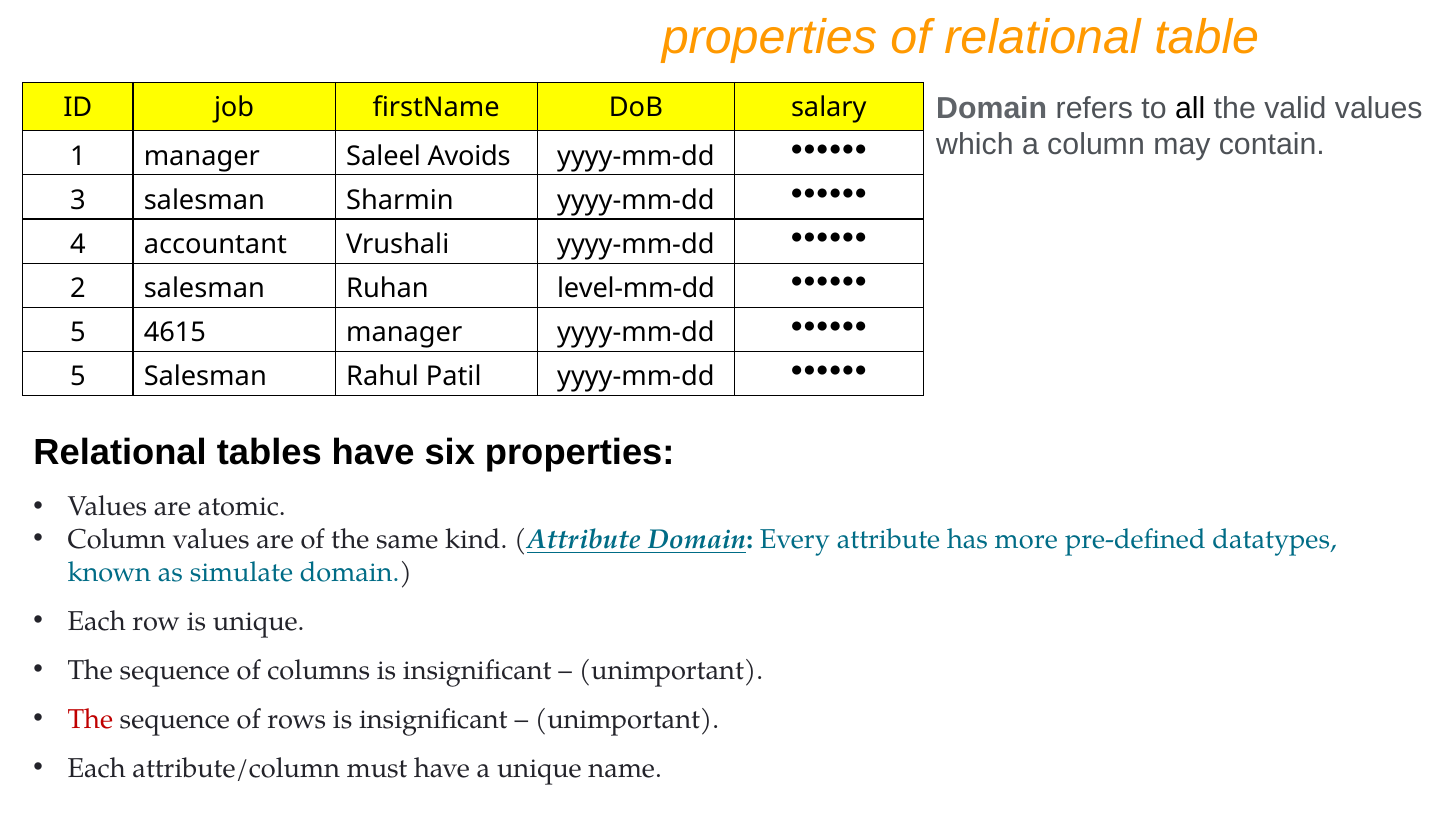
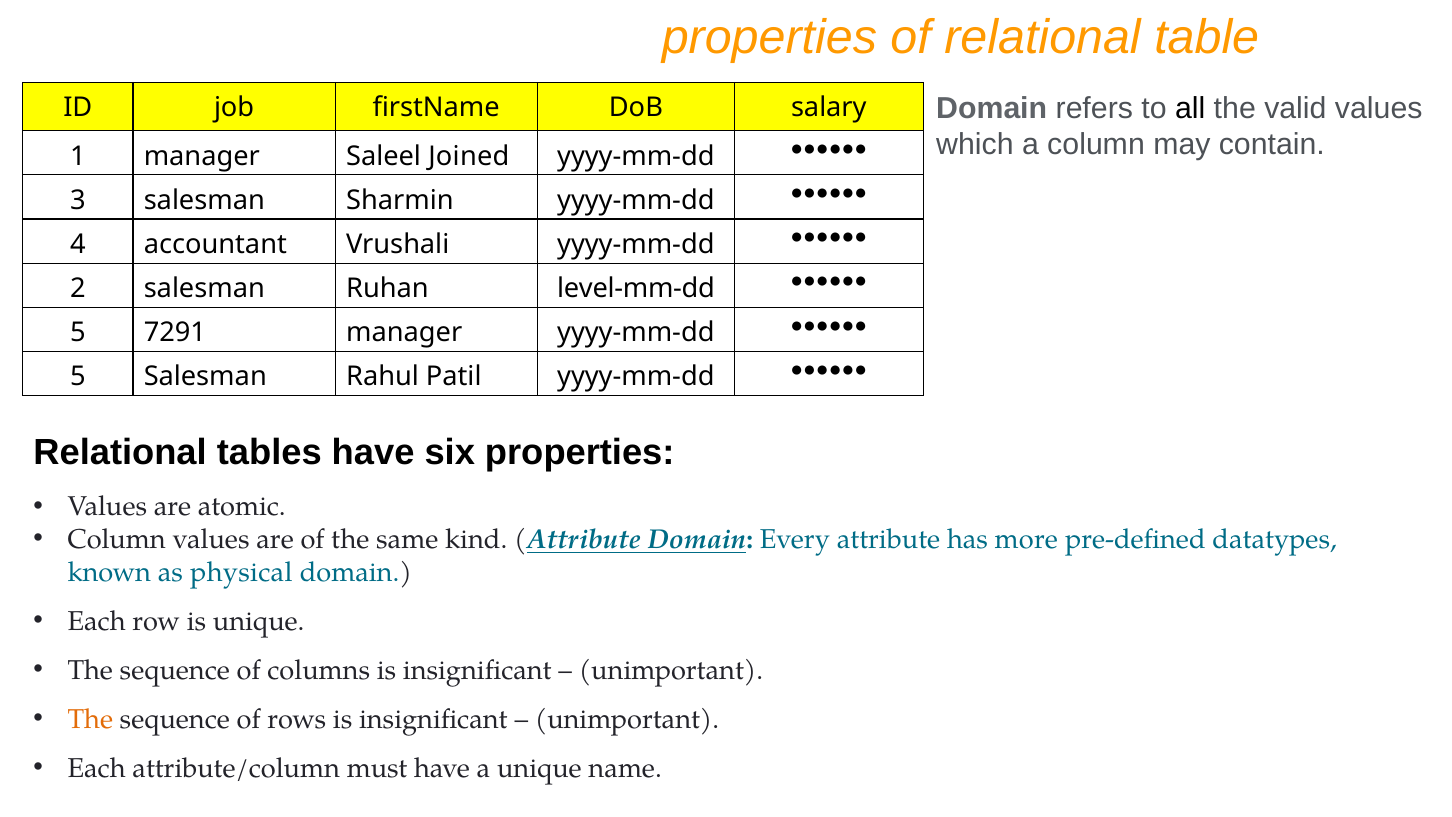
Avoids: Avoids -> Joined (469, 156)
4615: 4615 -> 7291 (175, 333)
simulate: simulate -> physical (241, 572)
The colour: red -> orange (90, 719)
